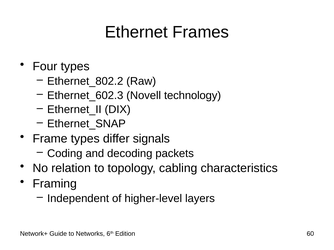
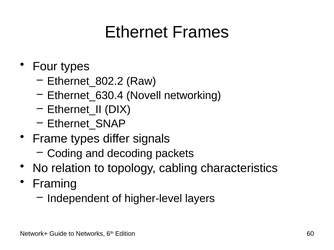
Ethernet_602.3: Ethernet_602.3 -> Ethernet_630.4 (85, 96)
technology: technology -> networking (193, 96)
